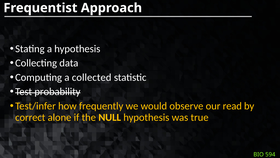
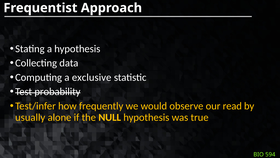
collected: collected -> exclusive (92, 77)
correct: correct -> usually (30, 117)
